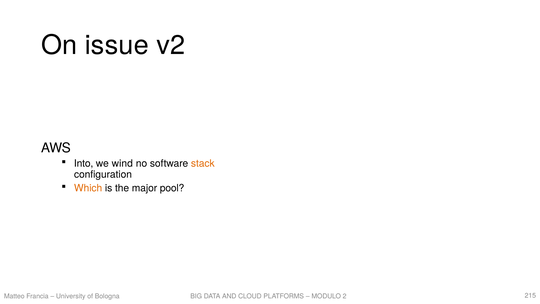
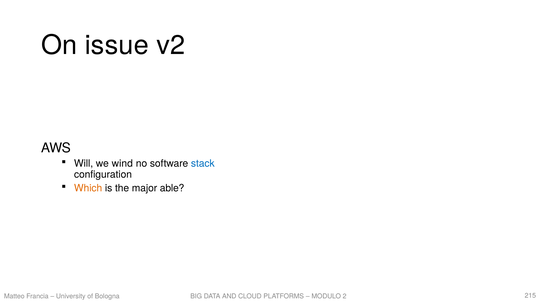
Into: Into -> Will (84, 163)
stack colour: orange -> blue (203, 163)
pool: pool -> able (172, 188)
